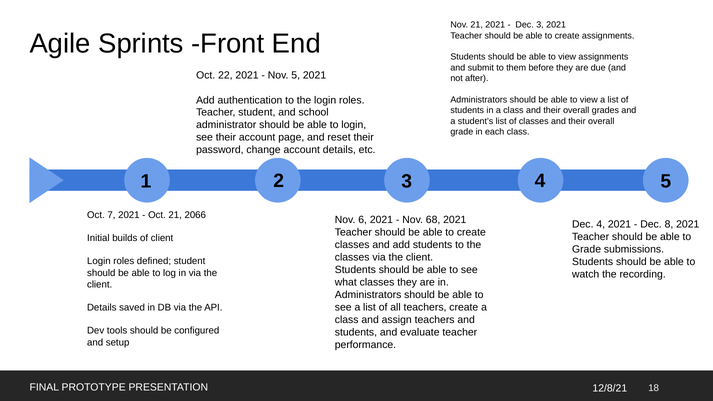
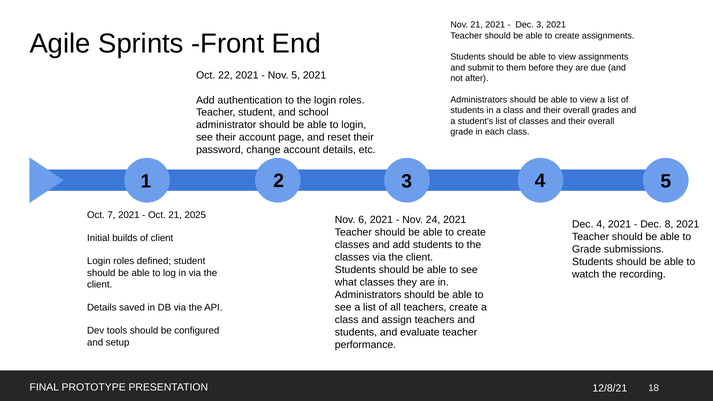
2066: 2066 -> 2025 (195, 215)
68: 68 -> 24 (433, 220)
